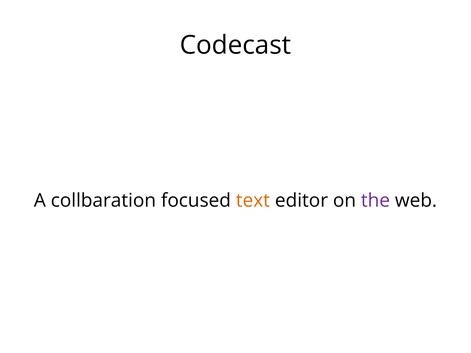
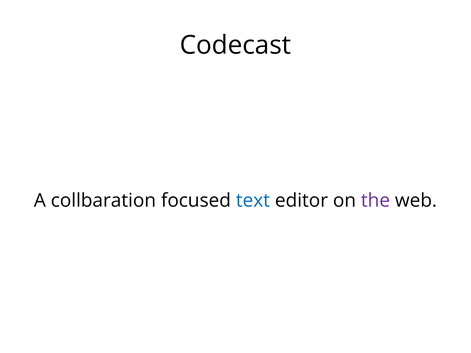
text colour: orange -> blue (253, 201)
